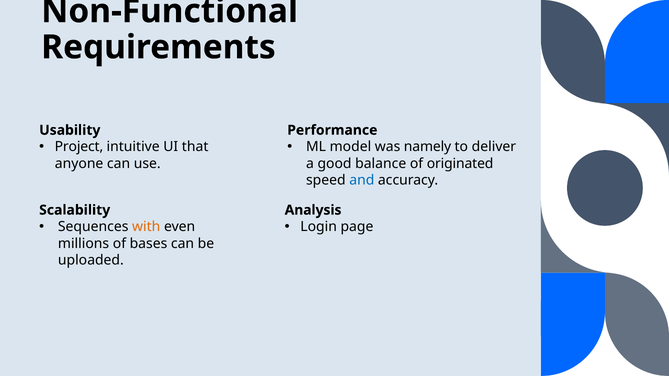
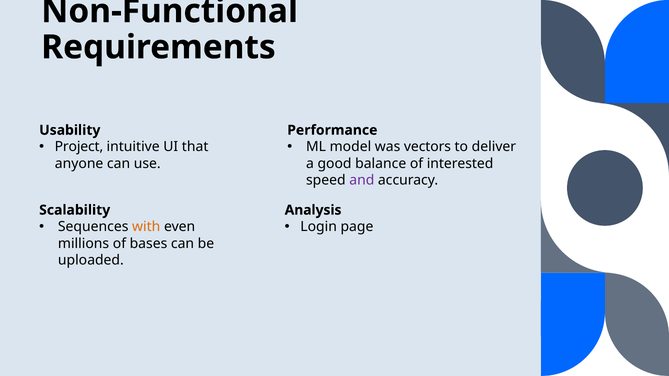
namely: namely -> vectors (427, 147)
originated: originated -> interested (460, 164)
and colour: blue -> purple (362, 180)
